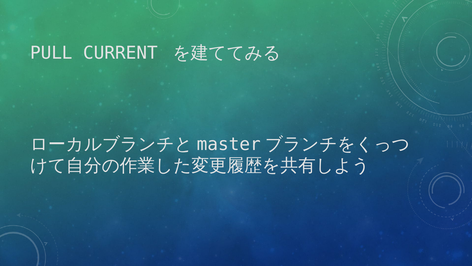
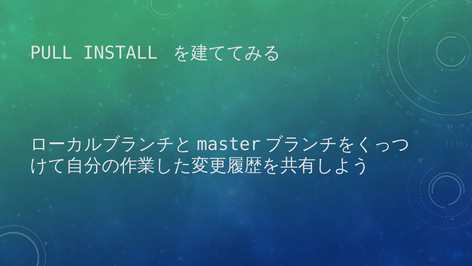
CURRENT: CURRENT -> INSTALL (121, 53)
